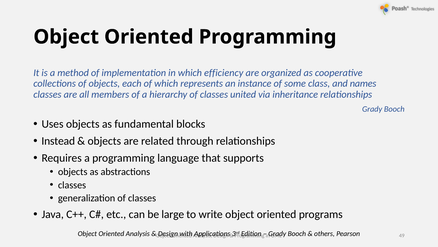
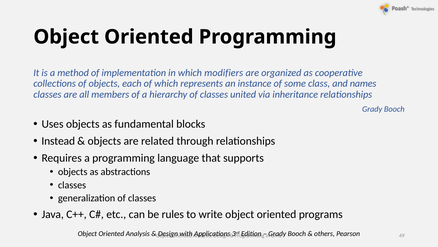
efficiency: efficiency -> modifiers (224, 73)
large: large -> rules (173, 214)
